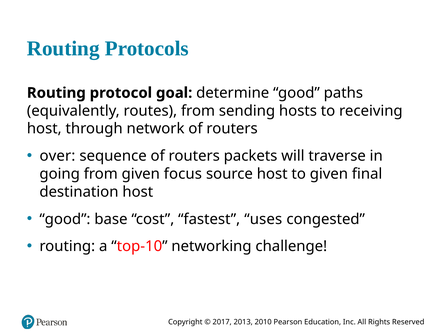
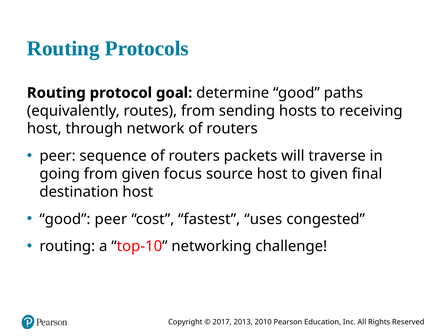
over: over -> peer (58, 156)
good base: base -> peer (111, 219)
